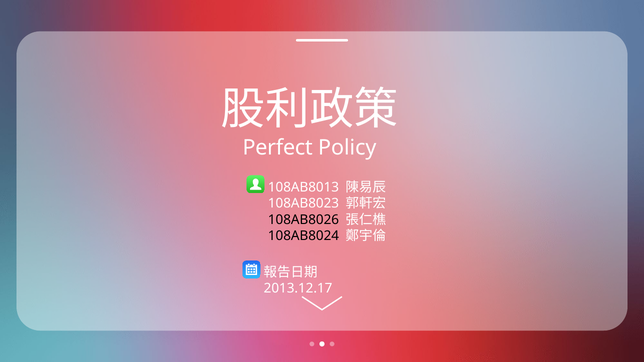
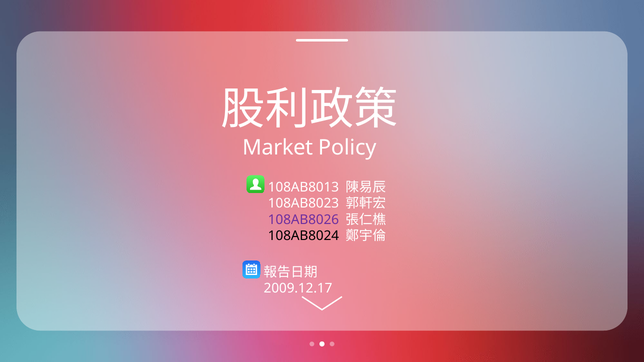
Perfect: Perfect -> Market (278, 148)
108AB8026 colour: black -> purple (303, 220)
2013.12.17: 2013.12.17 -> 2009.12.17 (298, 289)
